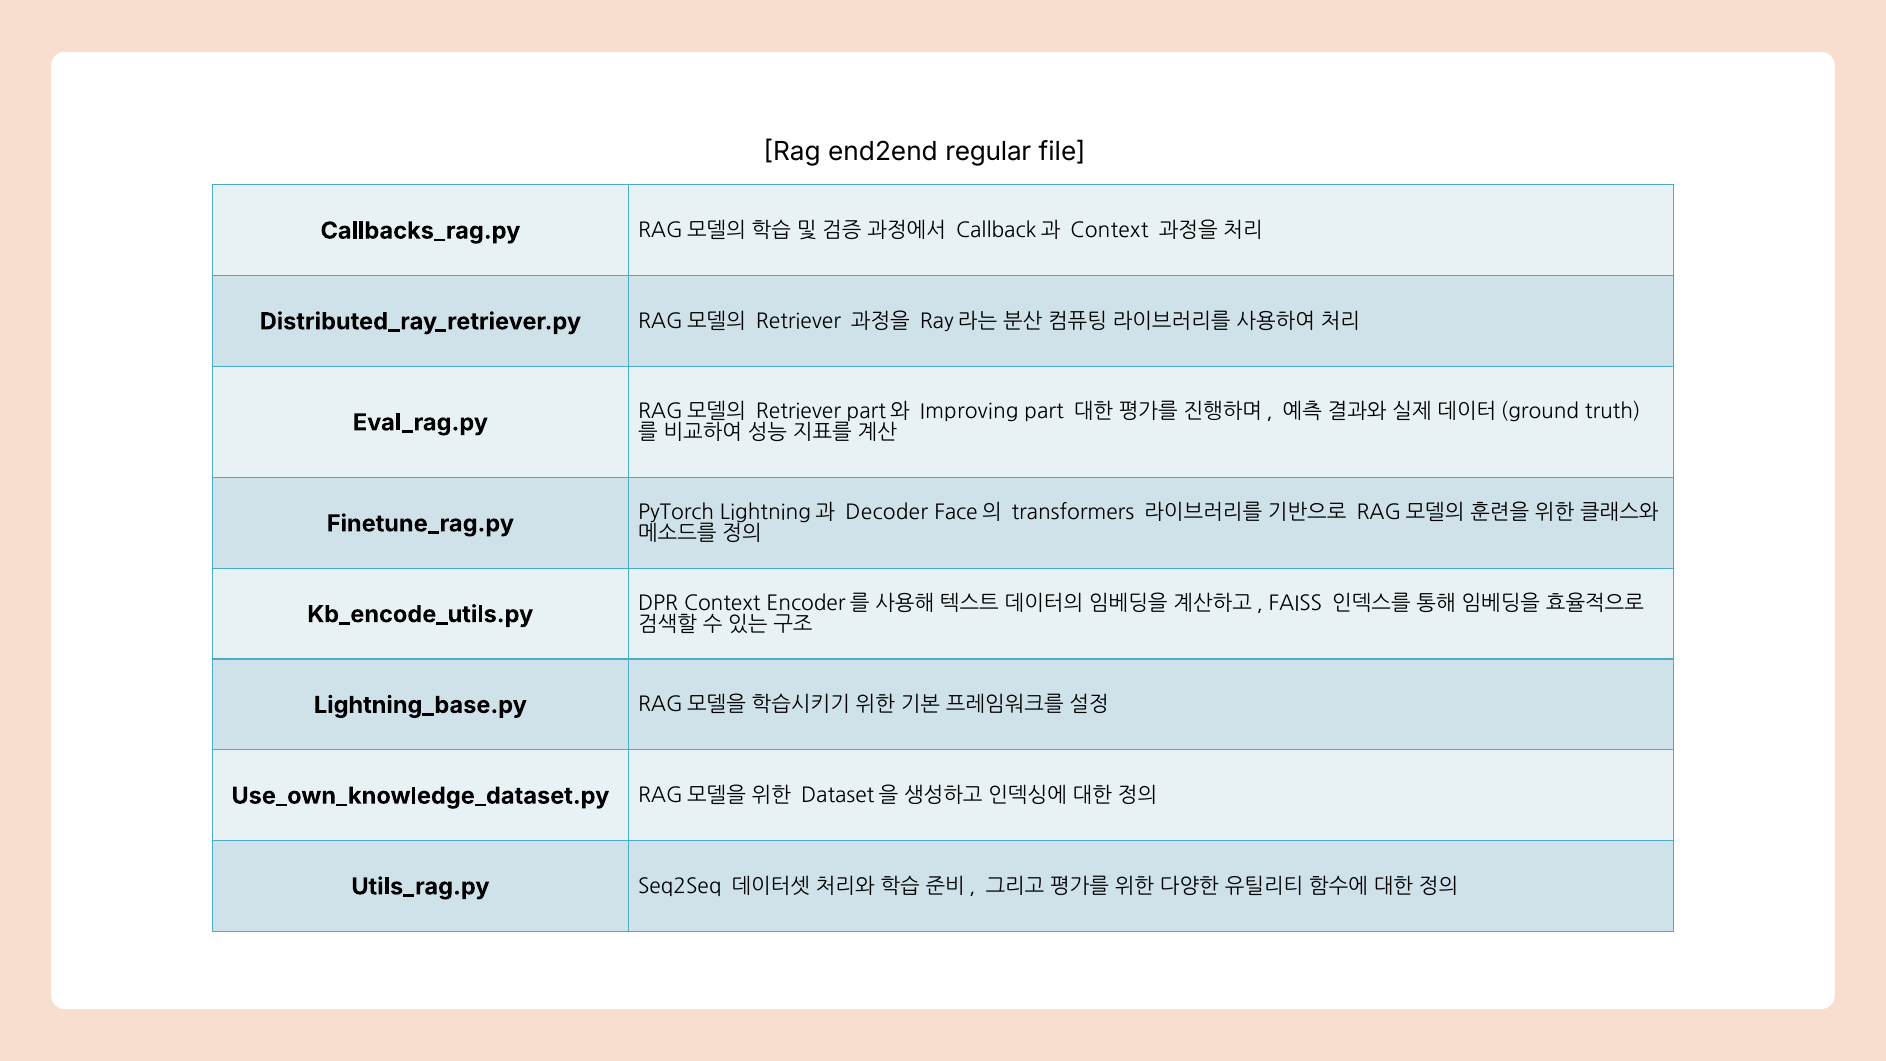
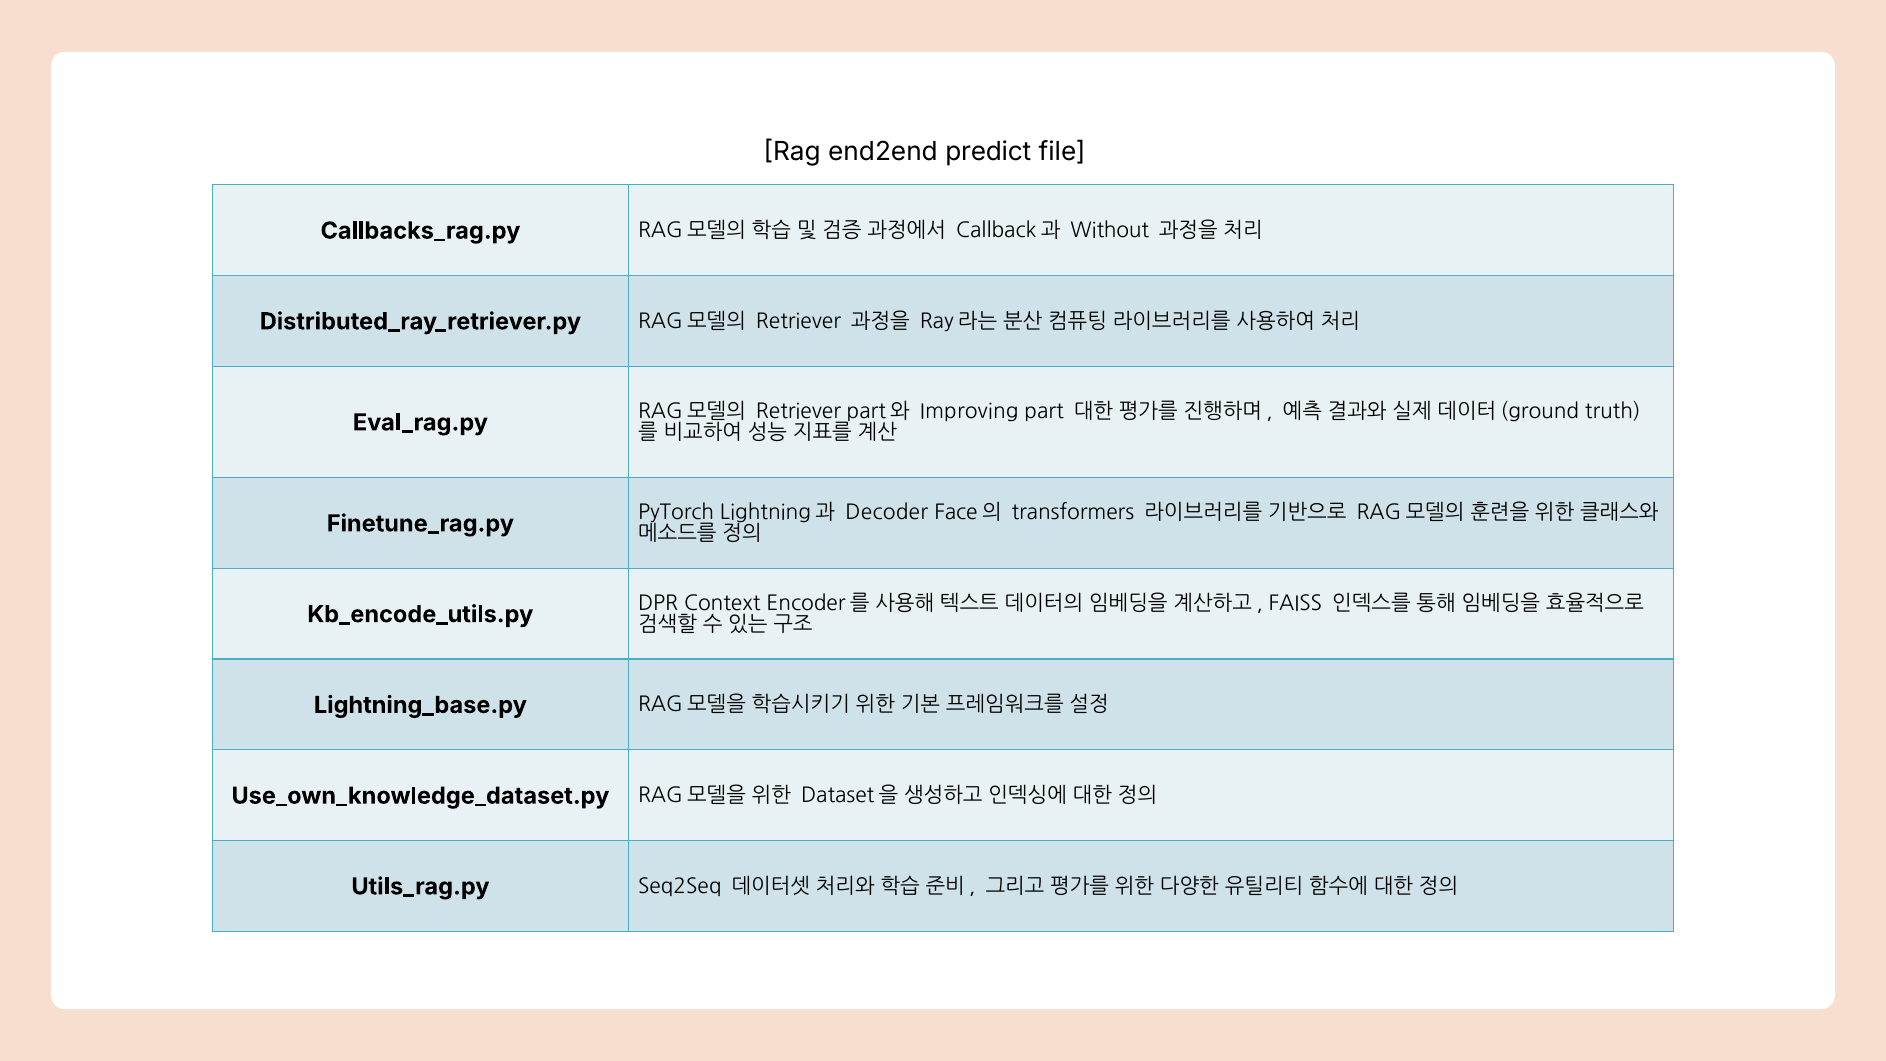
regular: regular -> predict (988, 152)
Context: Context -> Without (1110, 231)
